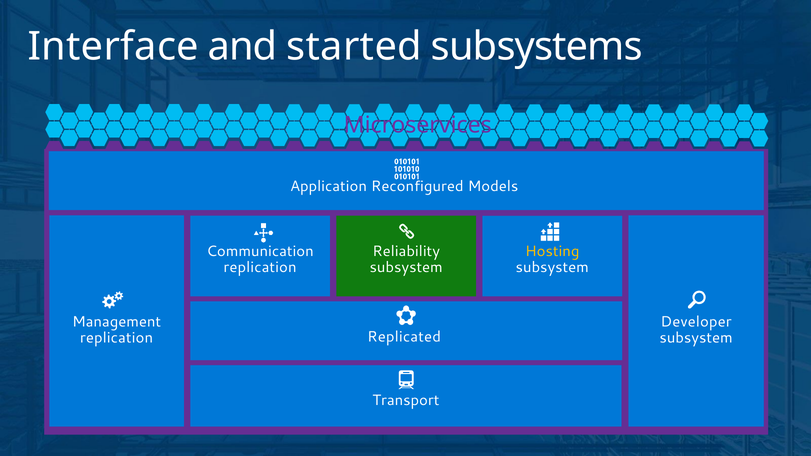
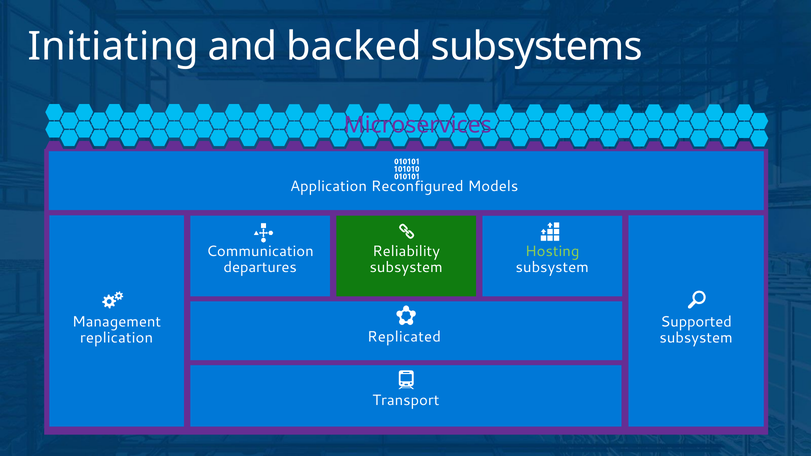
Interface: Interface -> Initiating (113, 47)
started: started -> backed (354, 47)
Hosting colour: yellow -> light green (552, 251)
replication: replication -> departures (260, 267)
Developer: Developer -> Supported (696, 322)
